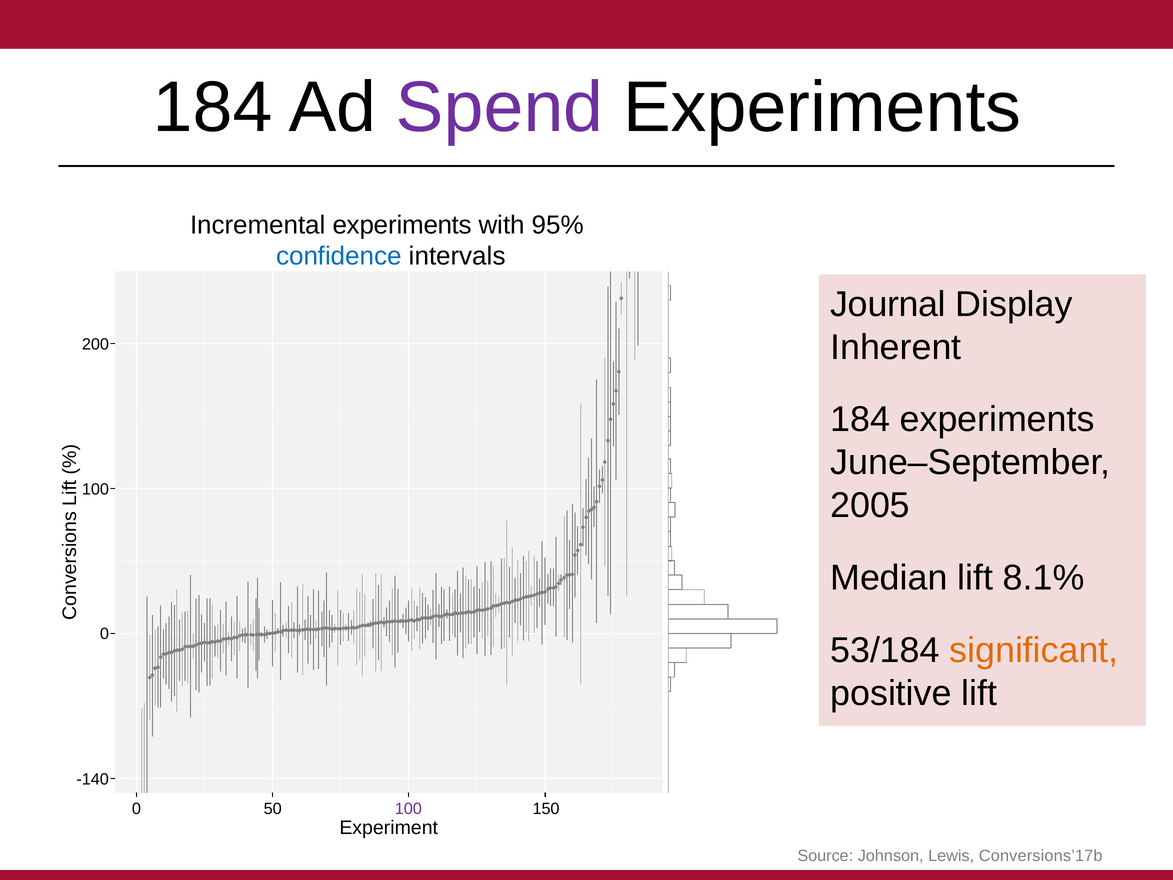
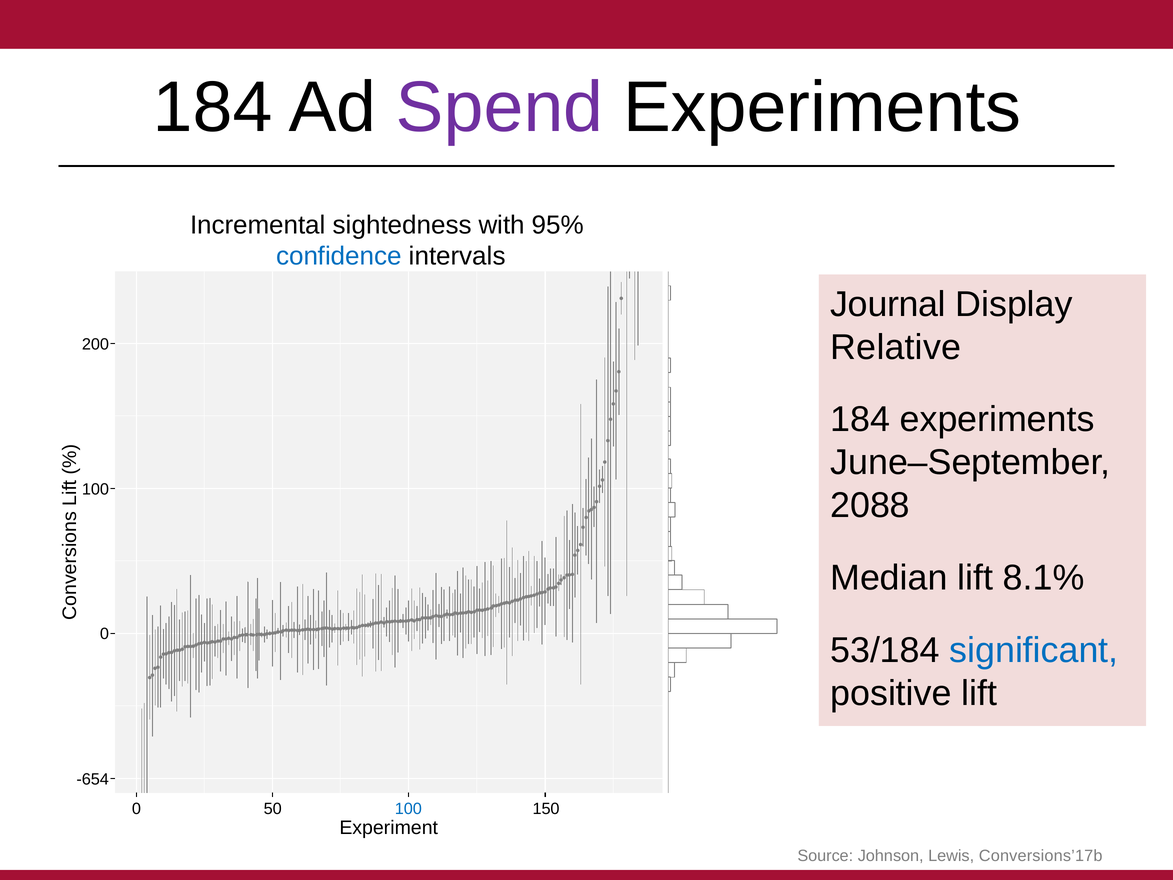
Incremental experiments: experiments -> sightedness (402, 225)
Inherent: Inherent -> Relative (896, 347)
2005: 2005 -> 2088 (870, 505)
significant colour: orange -> blue (1034, 650)
-140: -140 -> -654 (93, 779)
100 colour: purple -> blue (408, 809)
